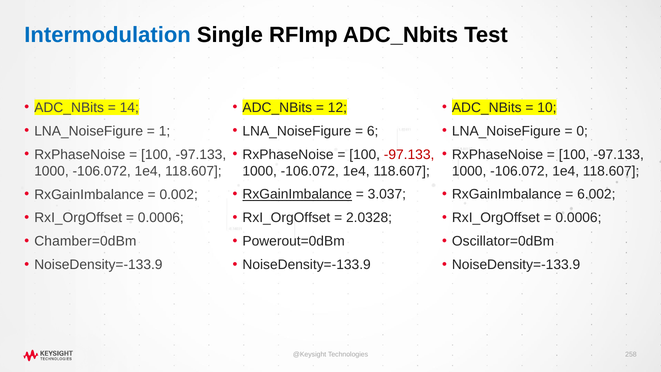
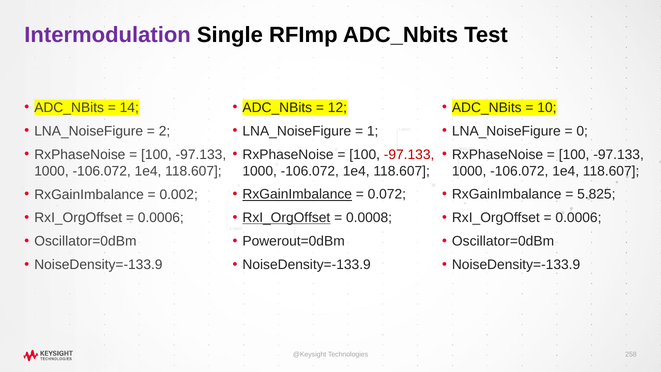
Intermodulation colour: blue -> purple (108, 35)
1: 1 -> 2 (165, 131)
6: 6 -> 1 (373, 131)
3.037: 3.037 -> 0.072 (387, 194)
6.002: 6.002 -> 5.825 (596, 194)
RxI_OrgOffset underline: none -> present (286, 218)
2.0328: 2.0328 -> 0.0008 (369, 218)
Chamber=0dBm: Chamber=0dBm -> Oscillator=0dBm (85, 241)
